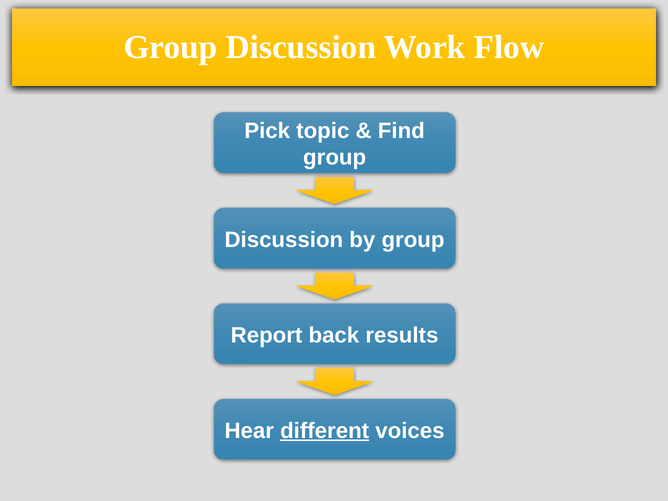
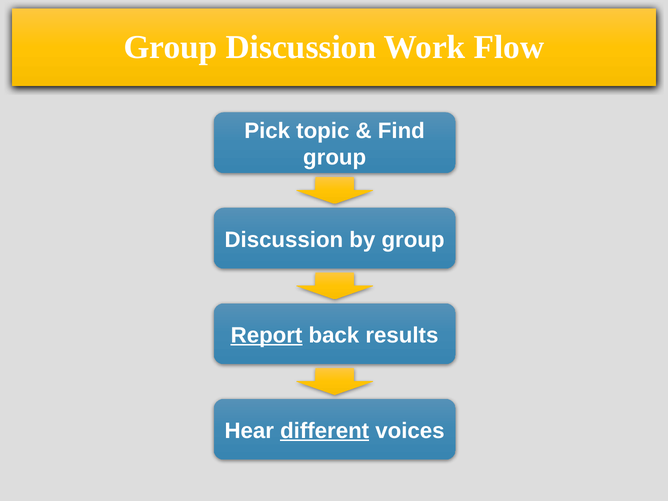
Report underline: none -> present (267, 335)
